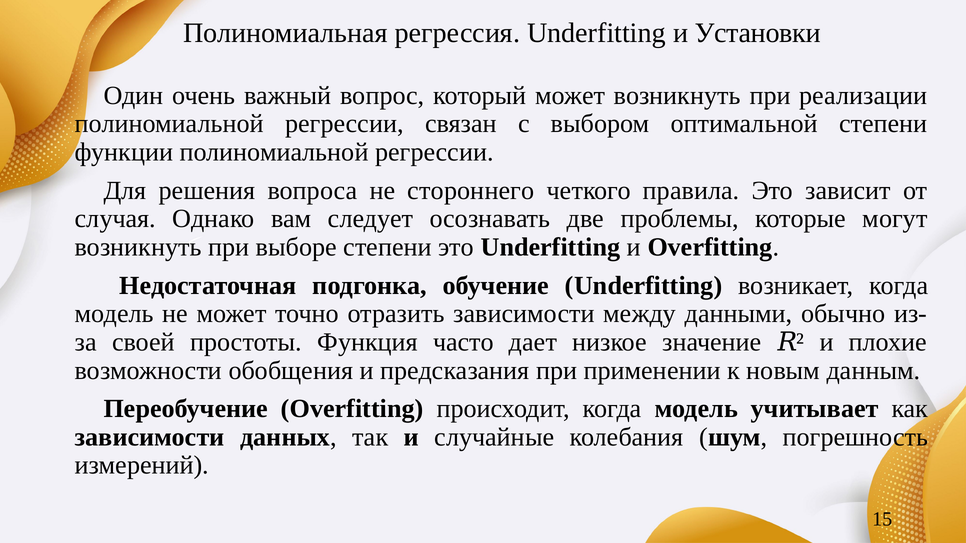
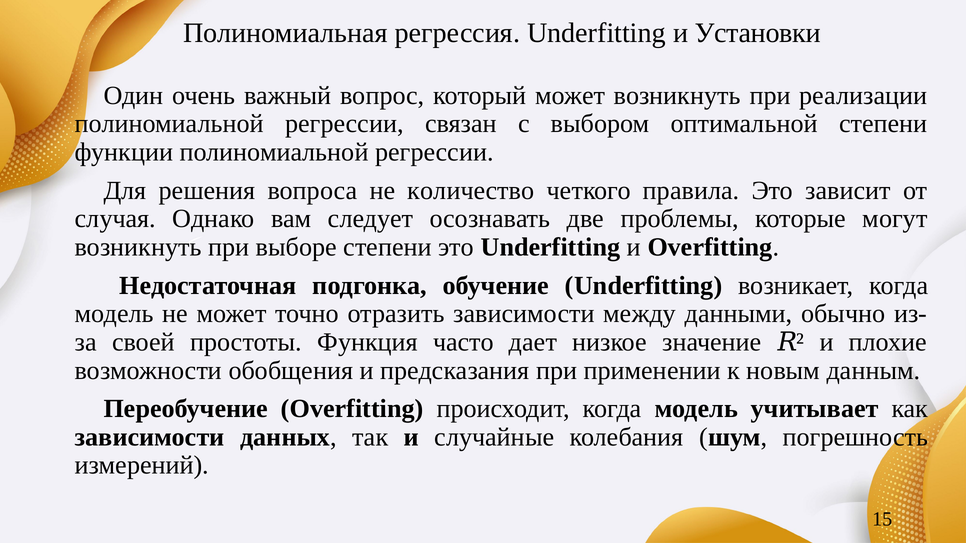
стороннего: стороннего -> количество (471, 191)
